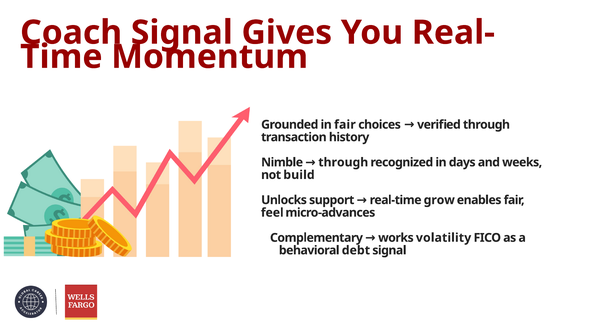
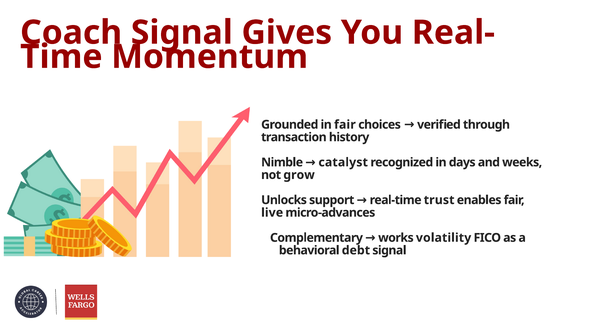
through: through -> catalyst (343, 163)
build: build -> grow (299, 175)
grow: grow -> trust (439, 200)
feel: feel -> live (272, 213)
